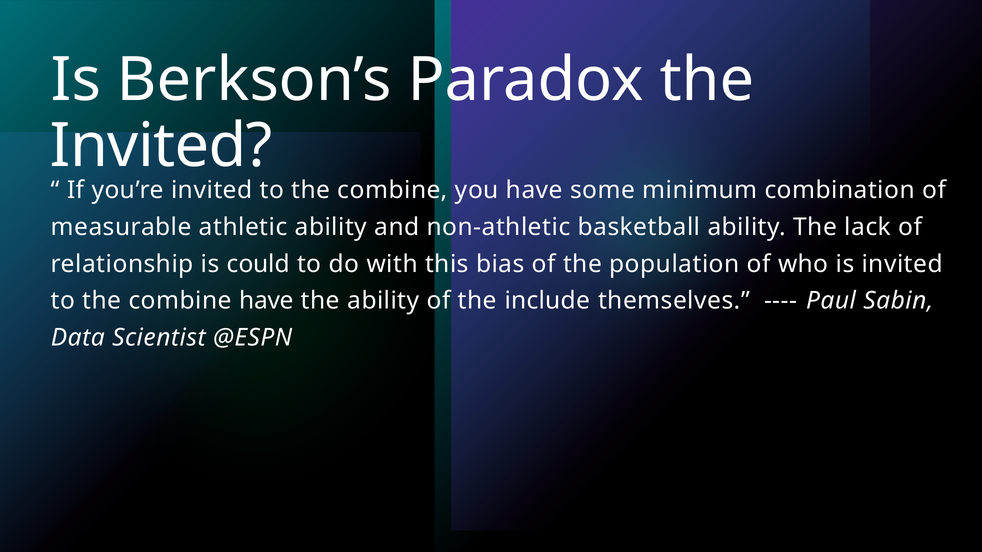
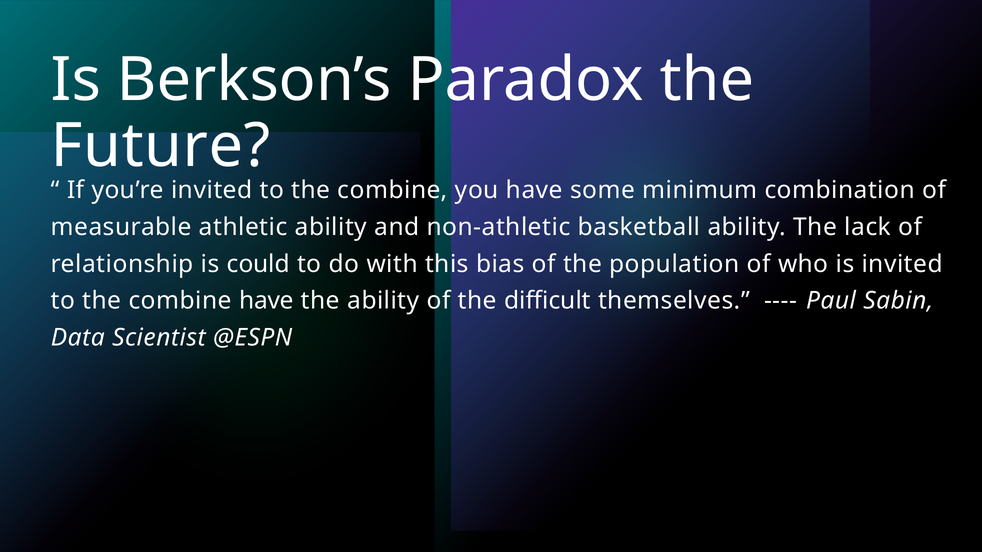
Invited: Invited -> Future (161, 146)
include: include -> difficult (547, 301)
